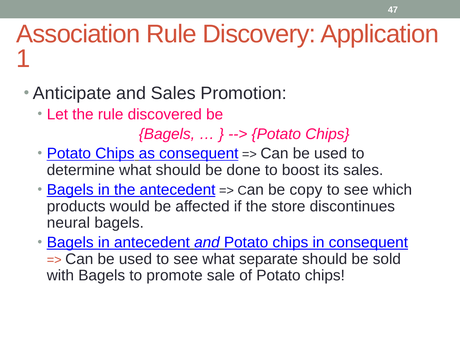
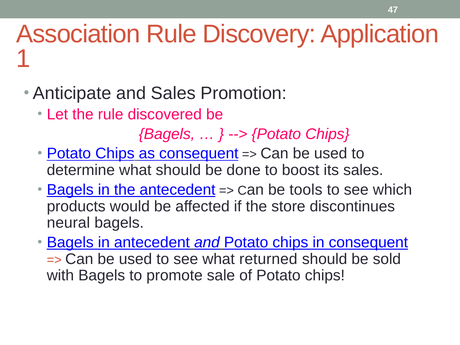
copy: copy -> tools (306, 190)
separate: separate -> returned (268, 259)
